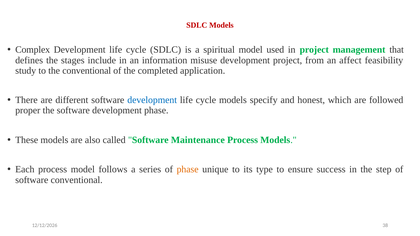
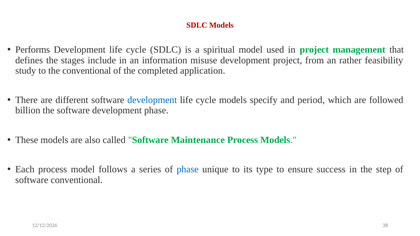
Complex: Complex -> Performs (33, 50)
affect: affect -> rather (350, 60)
honest: honest -> period (311, 100)
proper: proper -> billion (28, 111)
phase colour: orange -> blue (188, 170)
